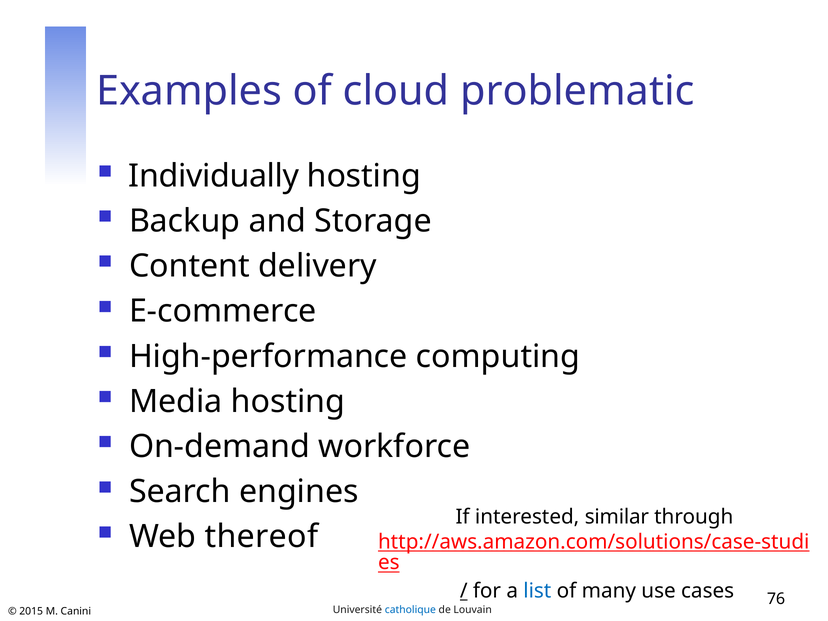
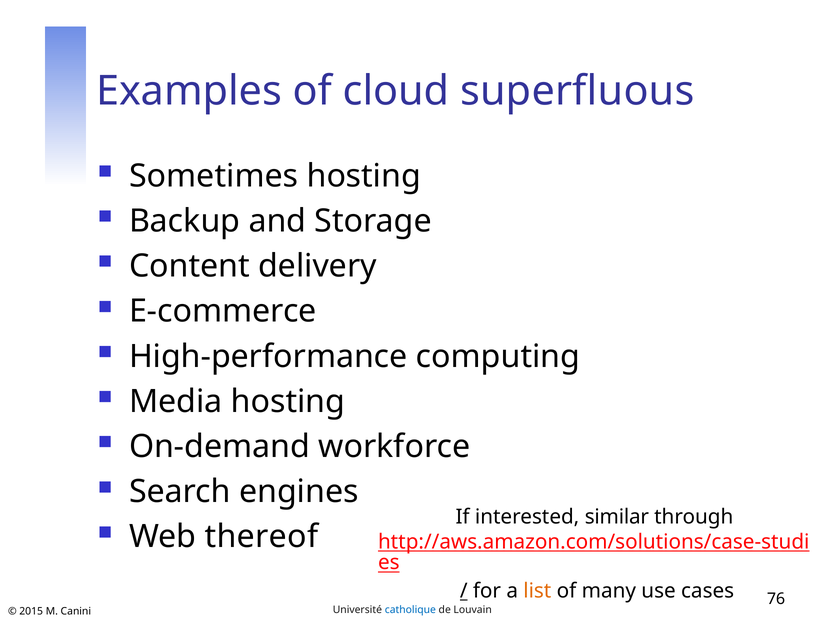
problematic: problematic -> superfluous (577, 91)
Individually: Individually -> Sometimes (214, 176)
list colour: blue -> orange (537, 591)
